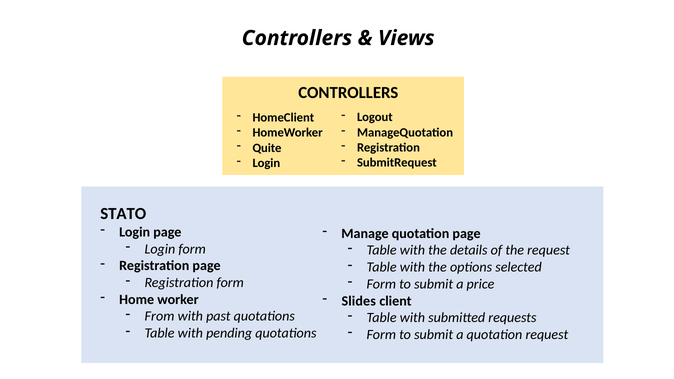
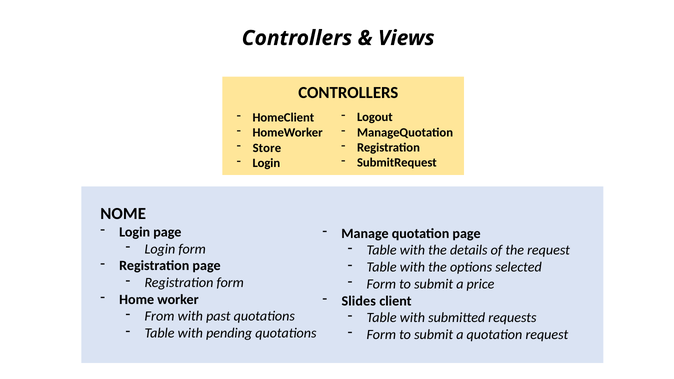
Quite: Quite -> Store (267, 148)
STATO: STATO -> NOME (123, 214)
